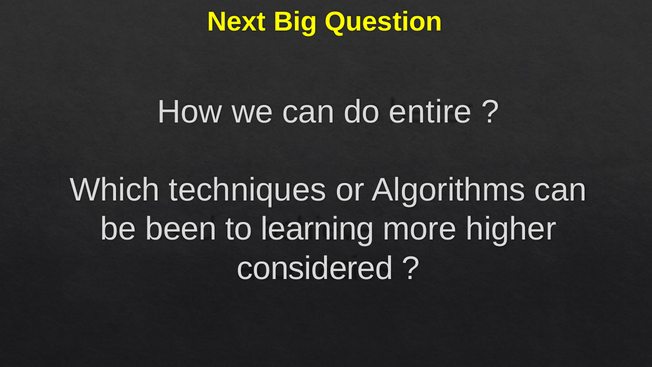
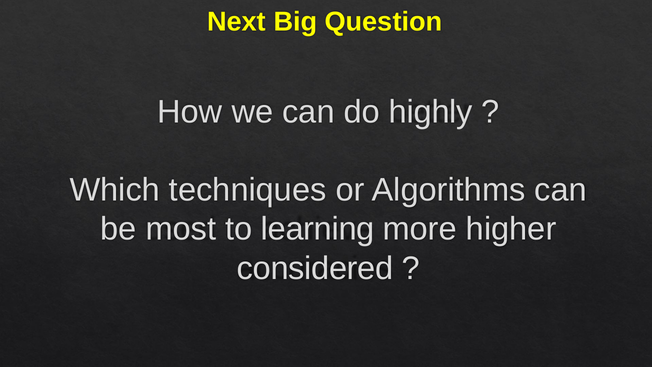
entire: entire -> highly (431, 112)
been: been -> most (181, 229)
